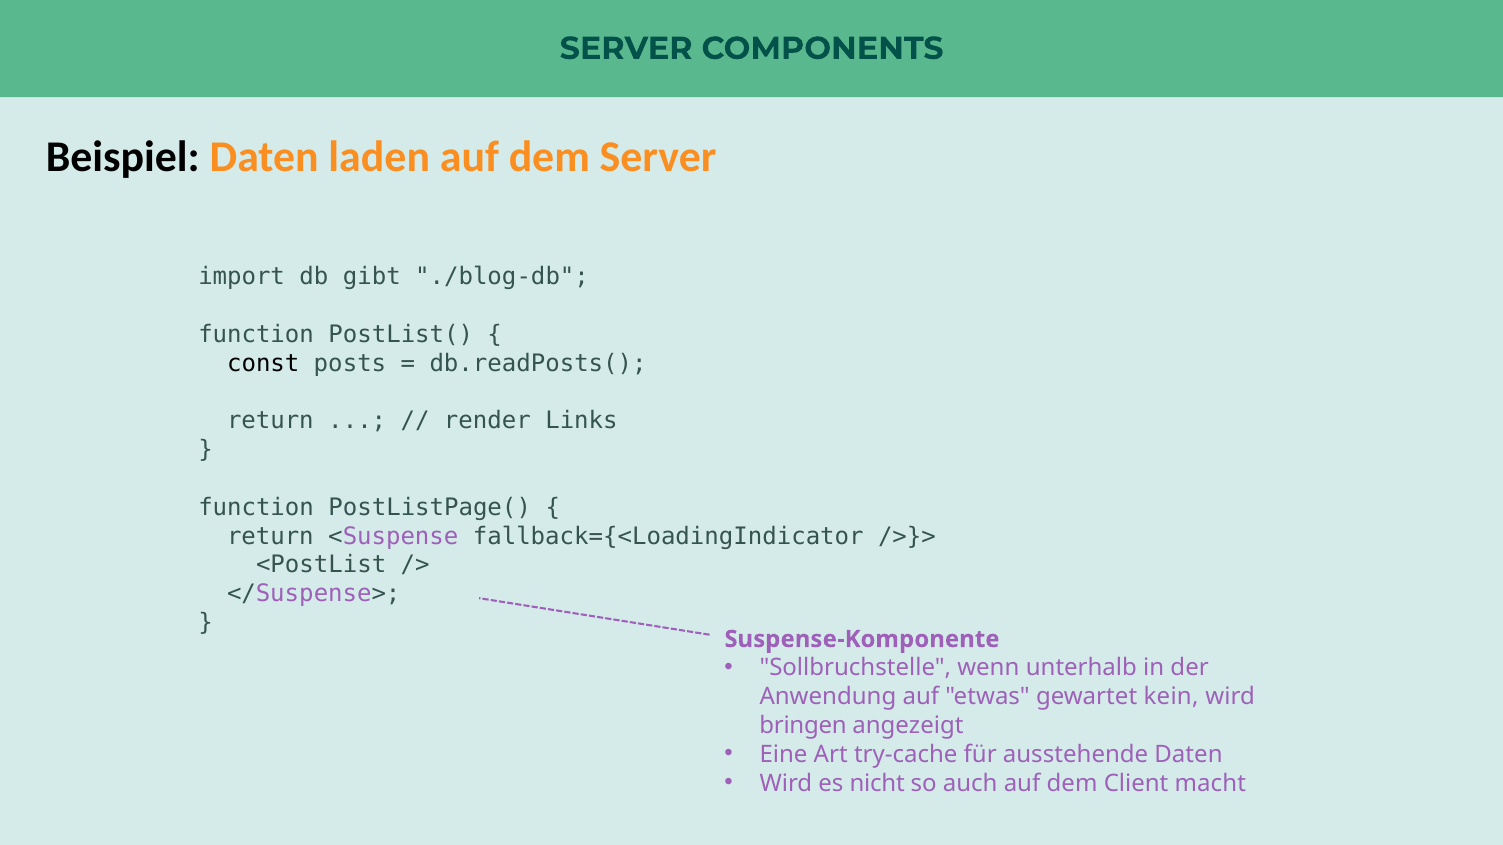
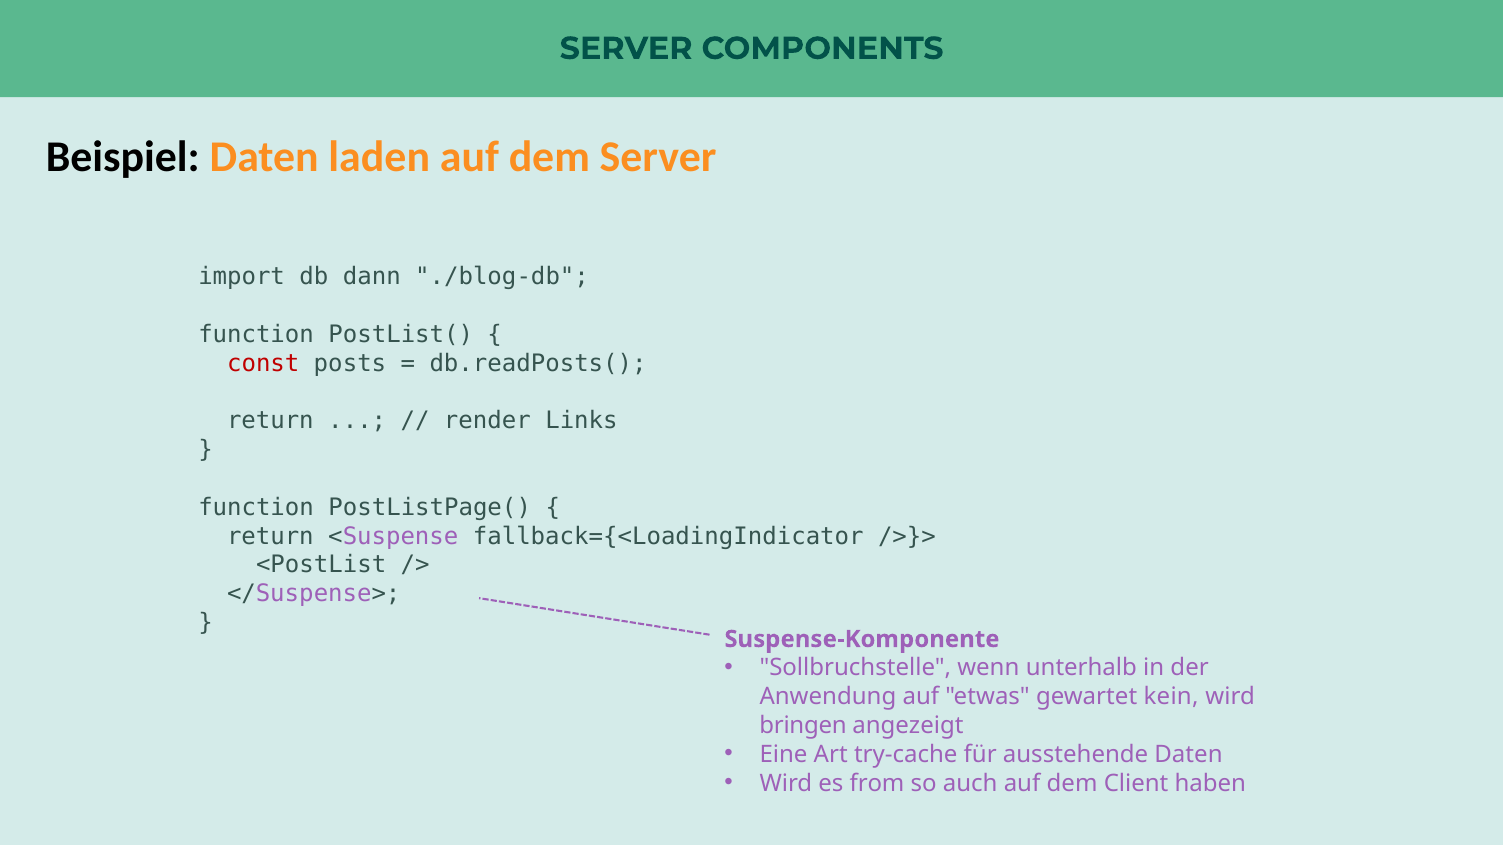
gibt: gibt -> dann (372, 277)
const colour: black -> red (263, 364)
nicht: nicht -> from (877, 784)
macht: macht -> haben (1210, 784)
